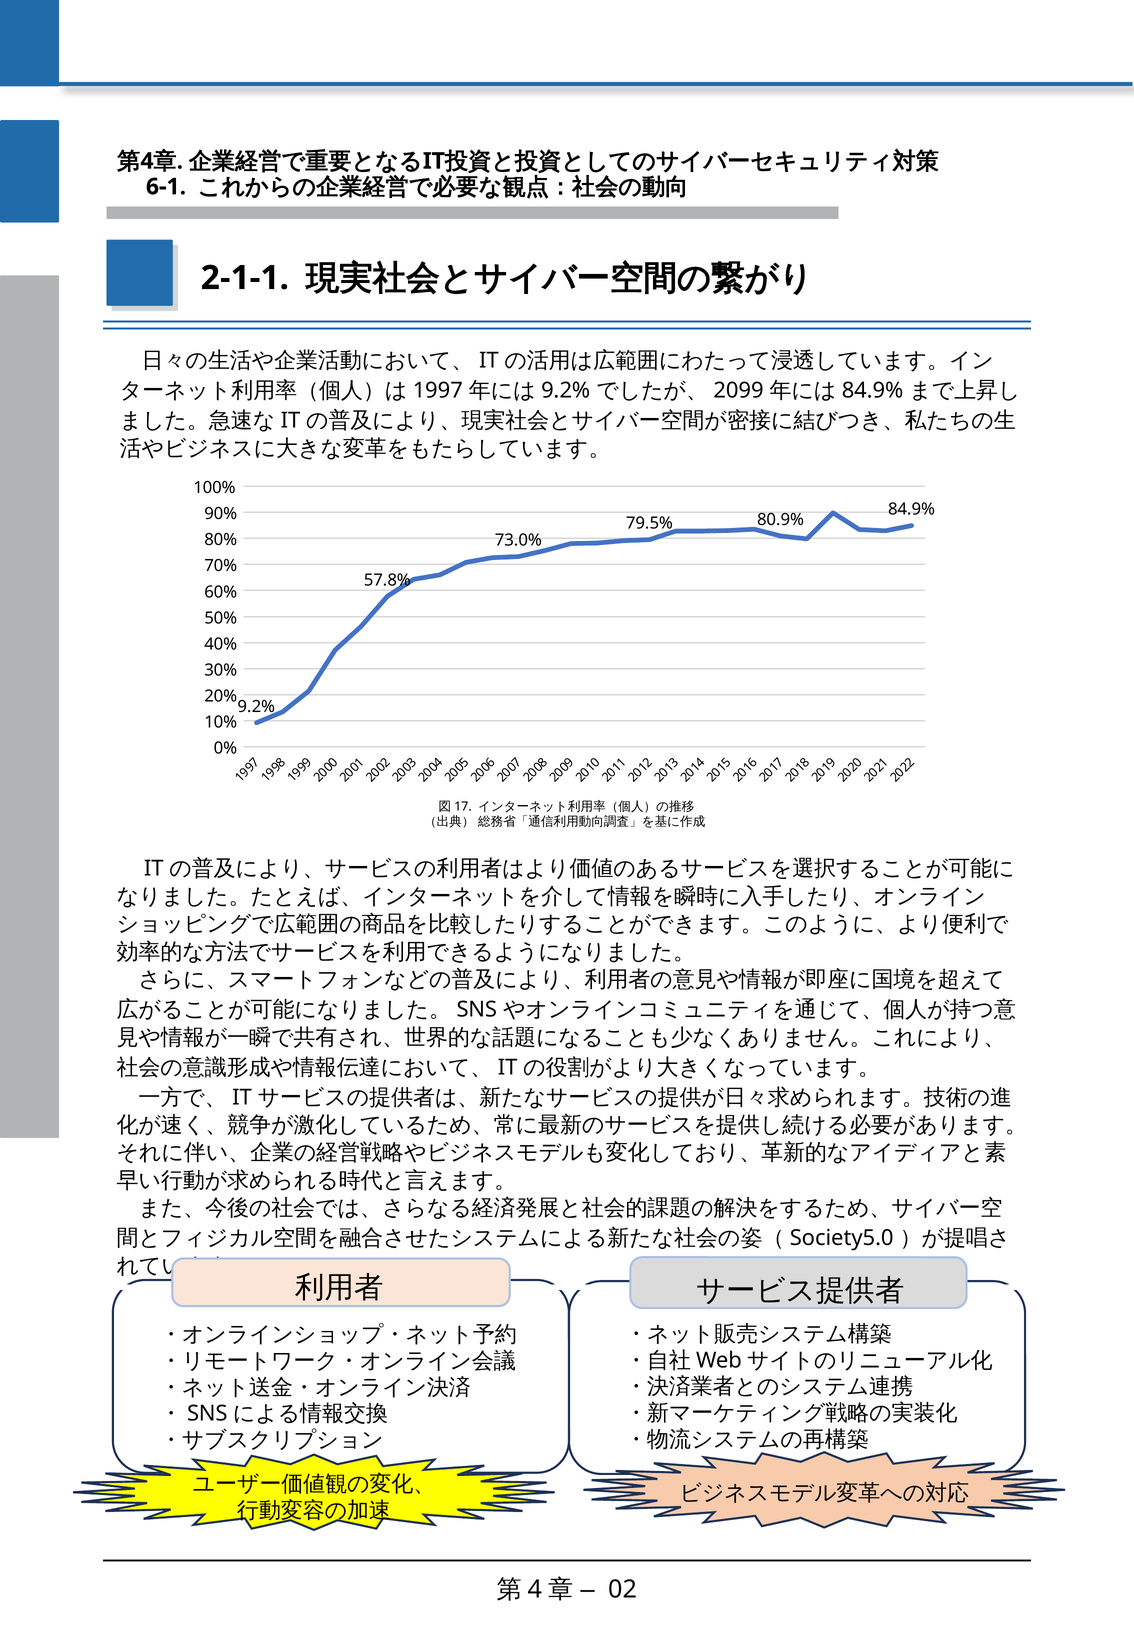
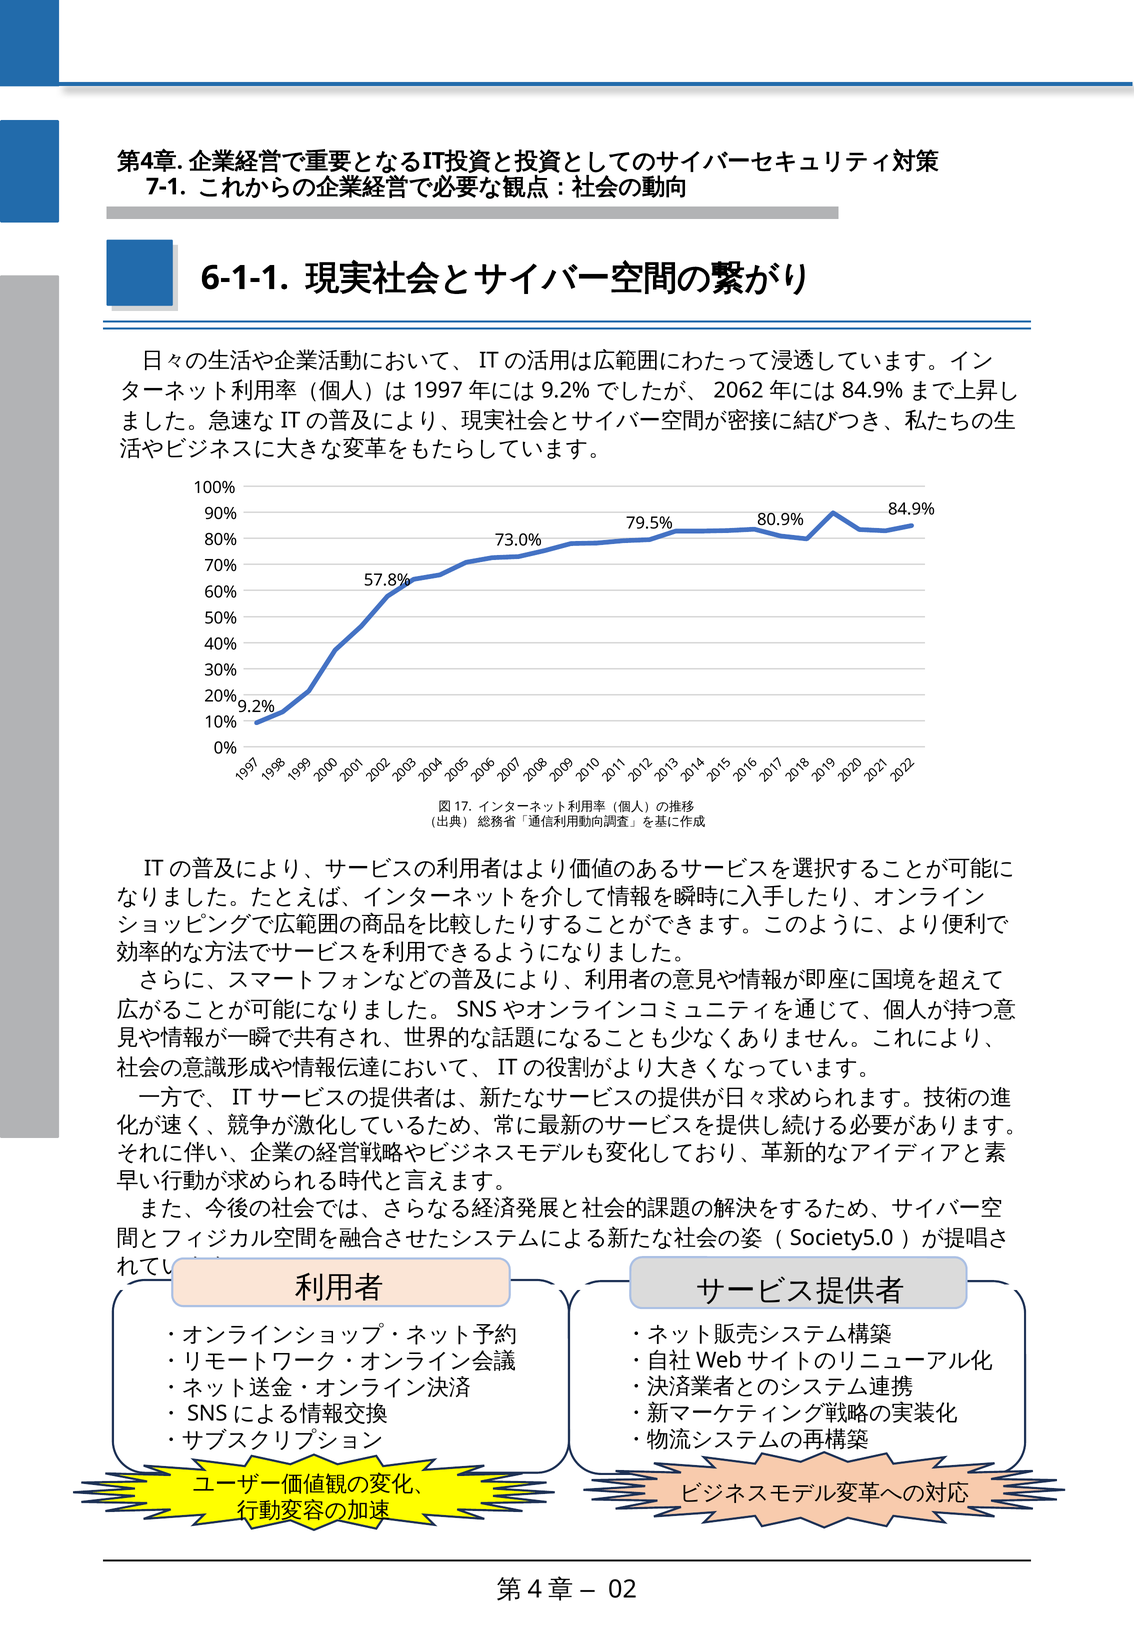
6-1: 6-1 -> 7-1 (166, 187)
2-1-1: 2-1-1 -> 6-1-1 (245, 278)
2099: 2099 -> 2062 (739, 391)
